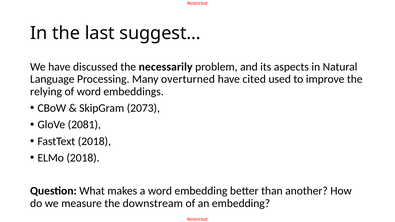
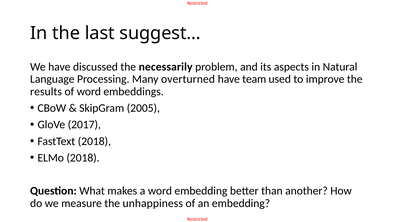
cited: cited -> team (254, 79)
relying: relying -> results (46, 92)
2073: 2073 -> 2005 (143, 108)
2081: 2081 -> 2017 (84, 125)
downstream: downstream -> unhappiness (153, 203)
